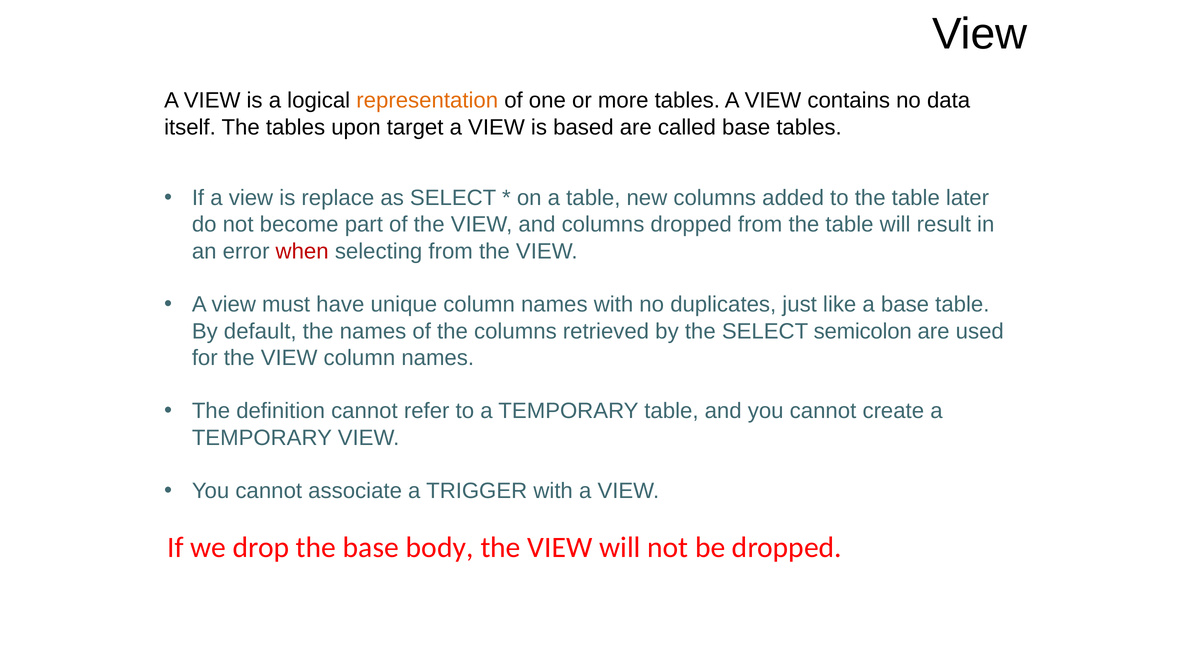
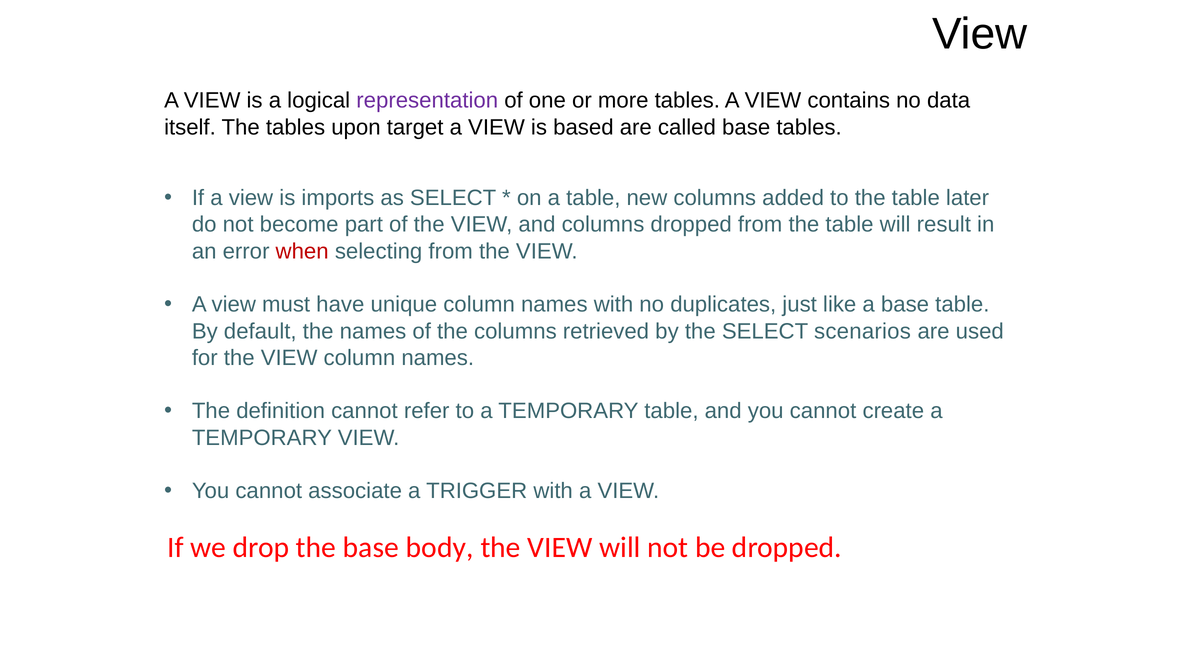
representation colour: orange -> purple (427, 101)
replace: replace -> imports (338, 198)
semicolon: semicolon -> scenarios (862, 331)
